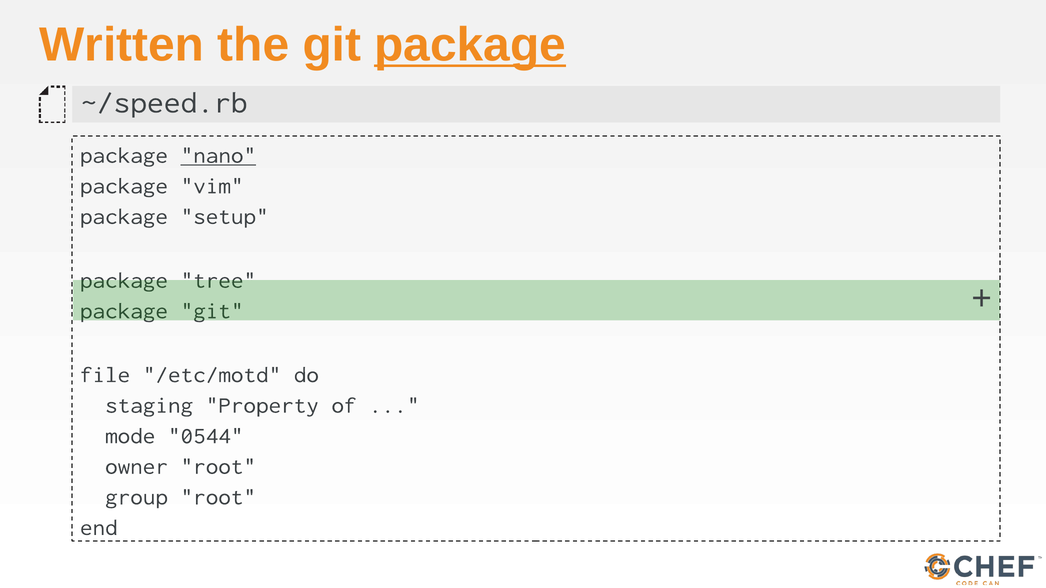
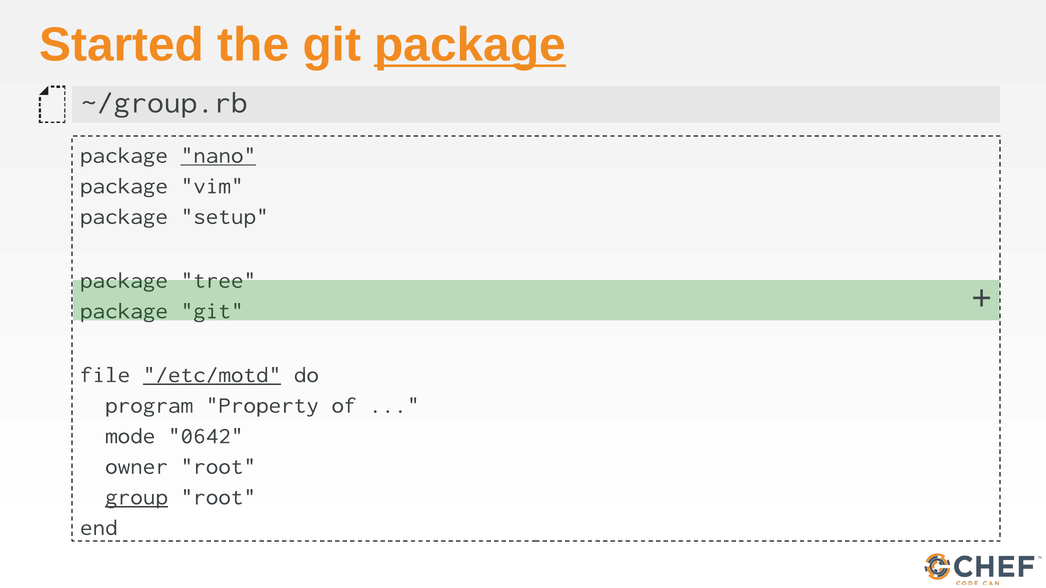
Written: Written -> Started (122, 45)
~/speed.rb: ~/speed.rb -> ~/group.rb (164, 102)
/etc/motd underline: none -> present (212, 375)
staging: staging -> program (149, 405)
0544: 0544 -> 0642 (206, 436)
group underline: none -> present (137, 497)
